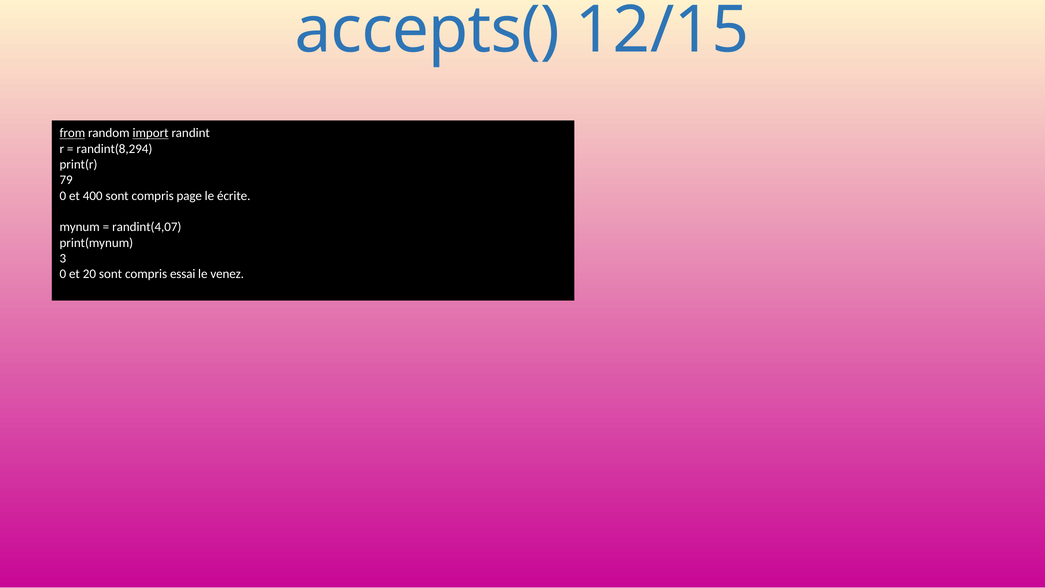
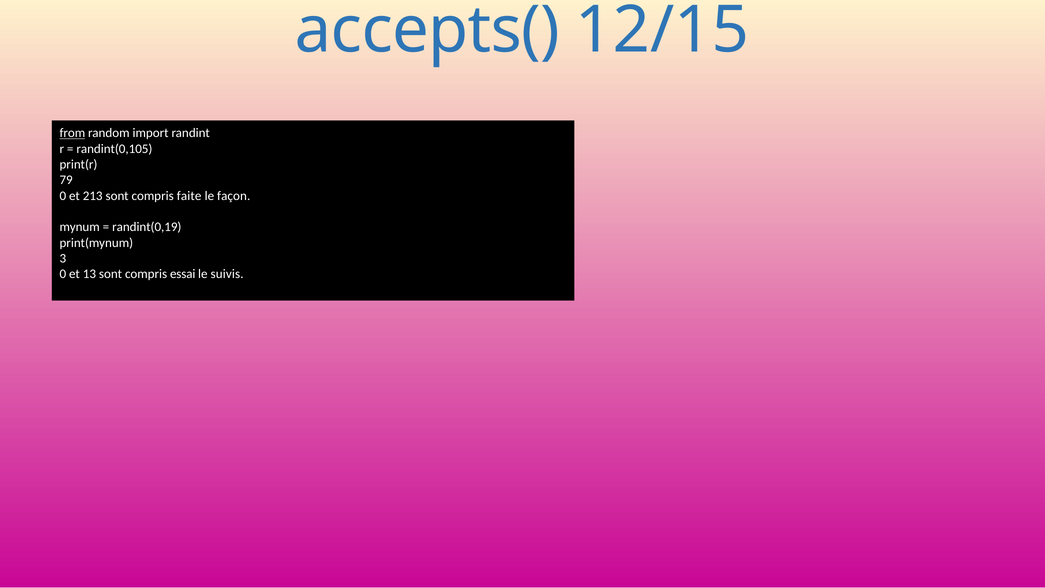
import underline: present -> none (151, 133)
randint(8,294: randint(8,294 -> randint(0,105 (114, 149)
400: 400 -> 213 (93, 196)
page: page -> faite (189, 196)
écrite: écrite -> façon (234, 196)
randint(4,07: randint(4,07 -> randint(0,19 (147, 227)
20: 20 -> 13 (89, 274)
venez: venez -> suivis (227, 274)
